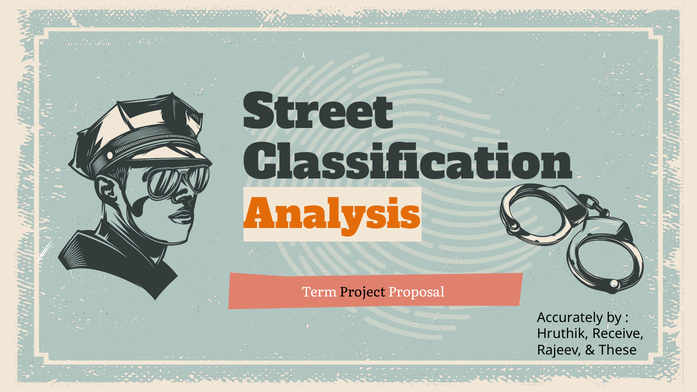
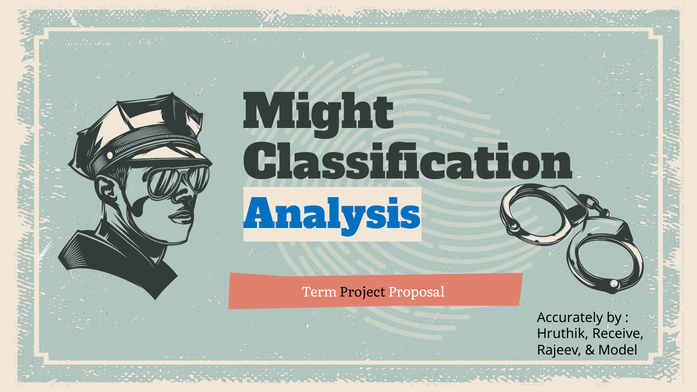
Street: Street -> Might (318, 113)
Analysis colour: orange -> blue (332, 215)
These: These -> Model (618, 350)
